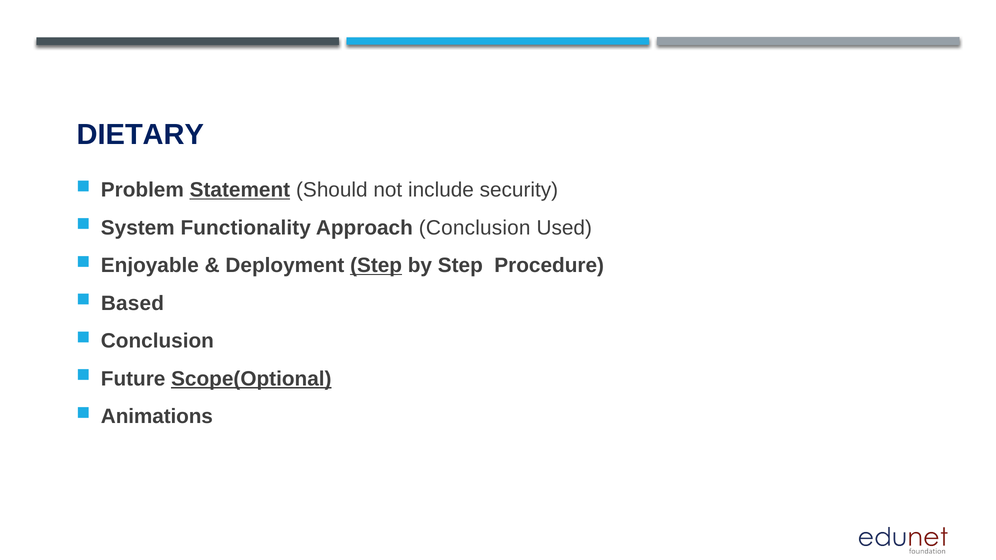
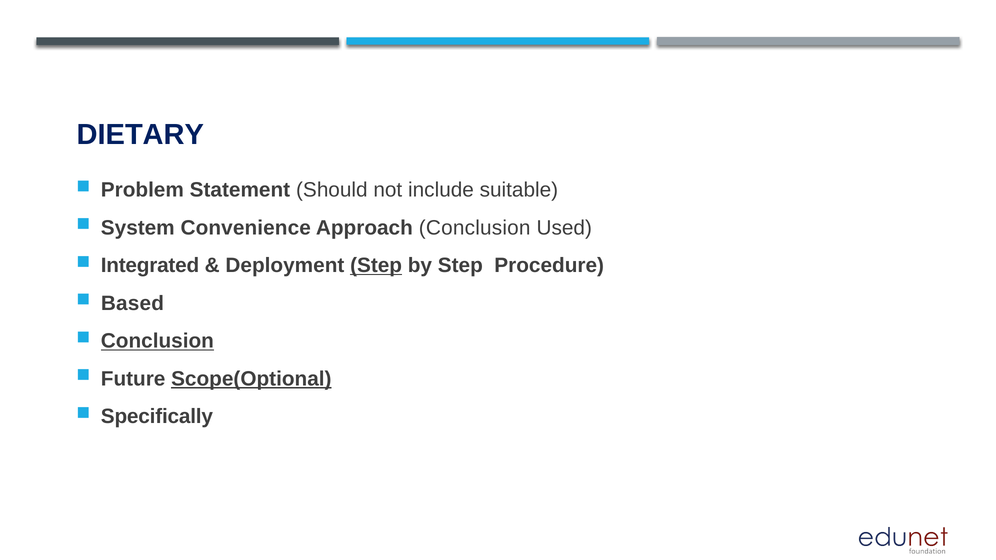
Statement underline: present -> none (240, 190)
security: security -> suitable (519, 190)
Functionality: Functionality -> Convenience (246, 228)
Enjoyable: Enjoyable -> Integrated (150, 266)
Conclusion underline: none -> present (157, 341)
Animations: Animations -> Specifically (157, 417)
